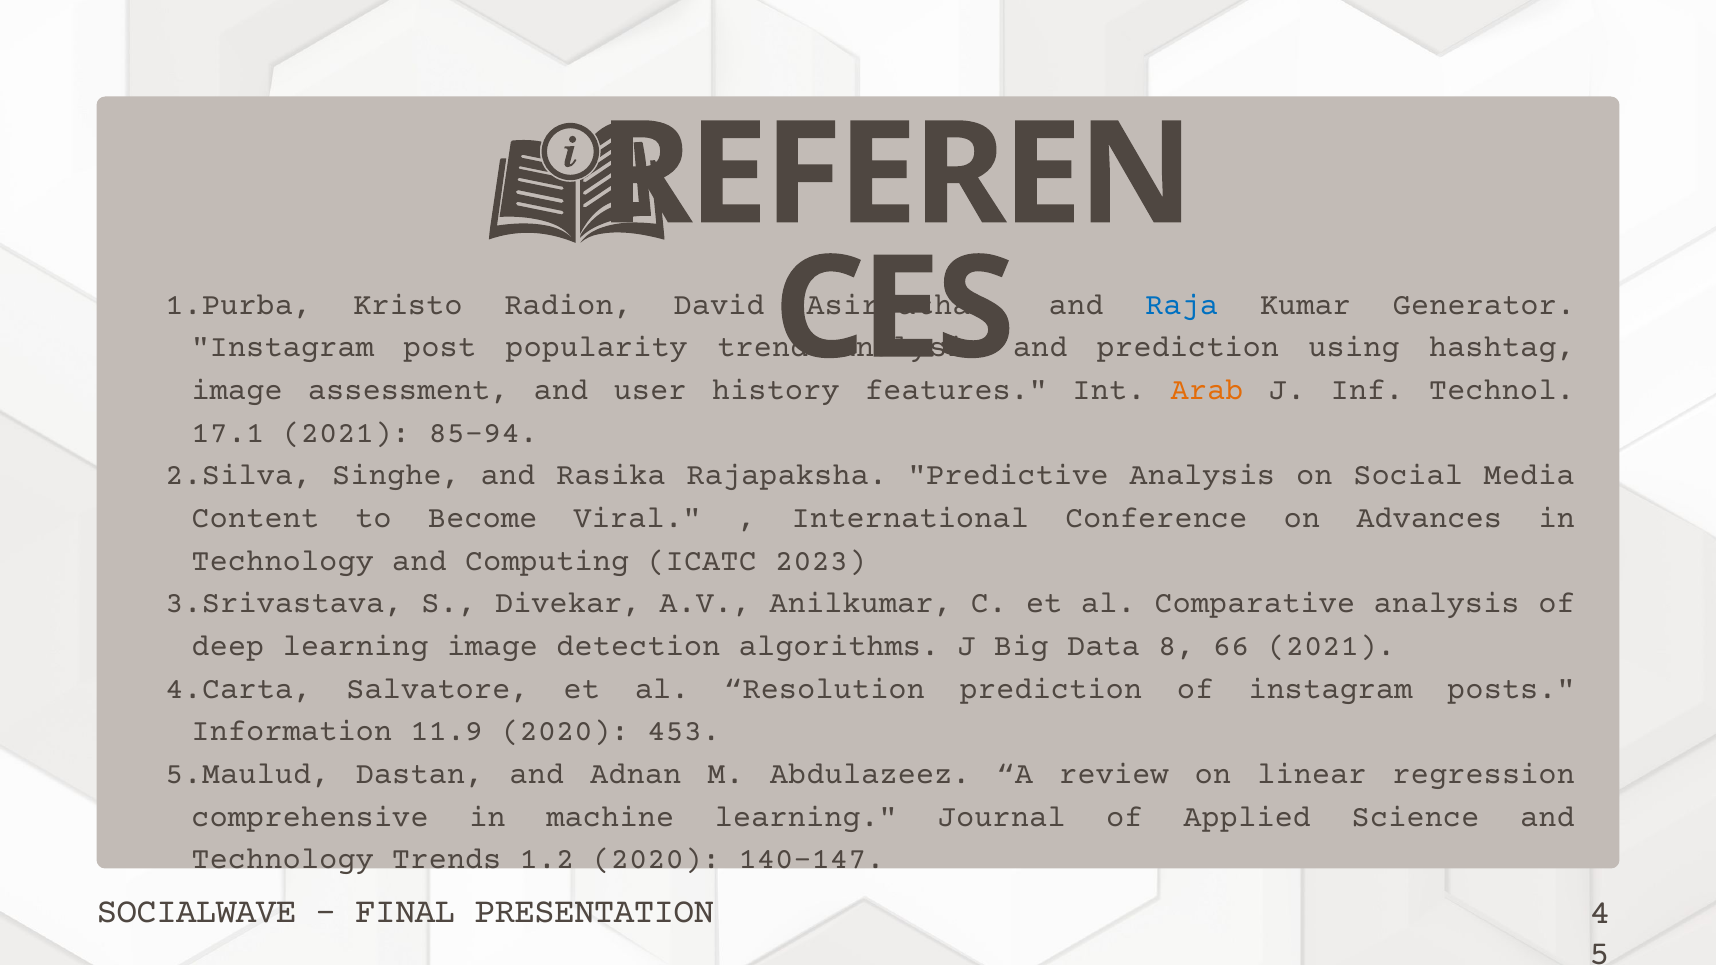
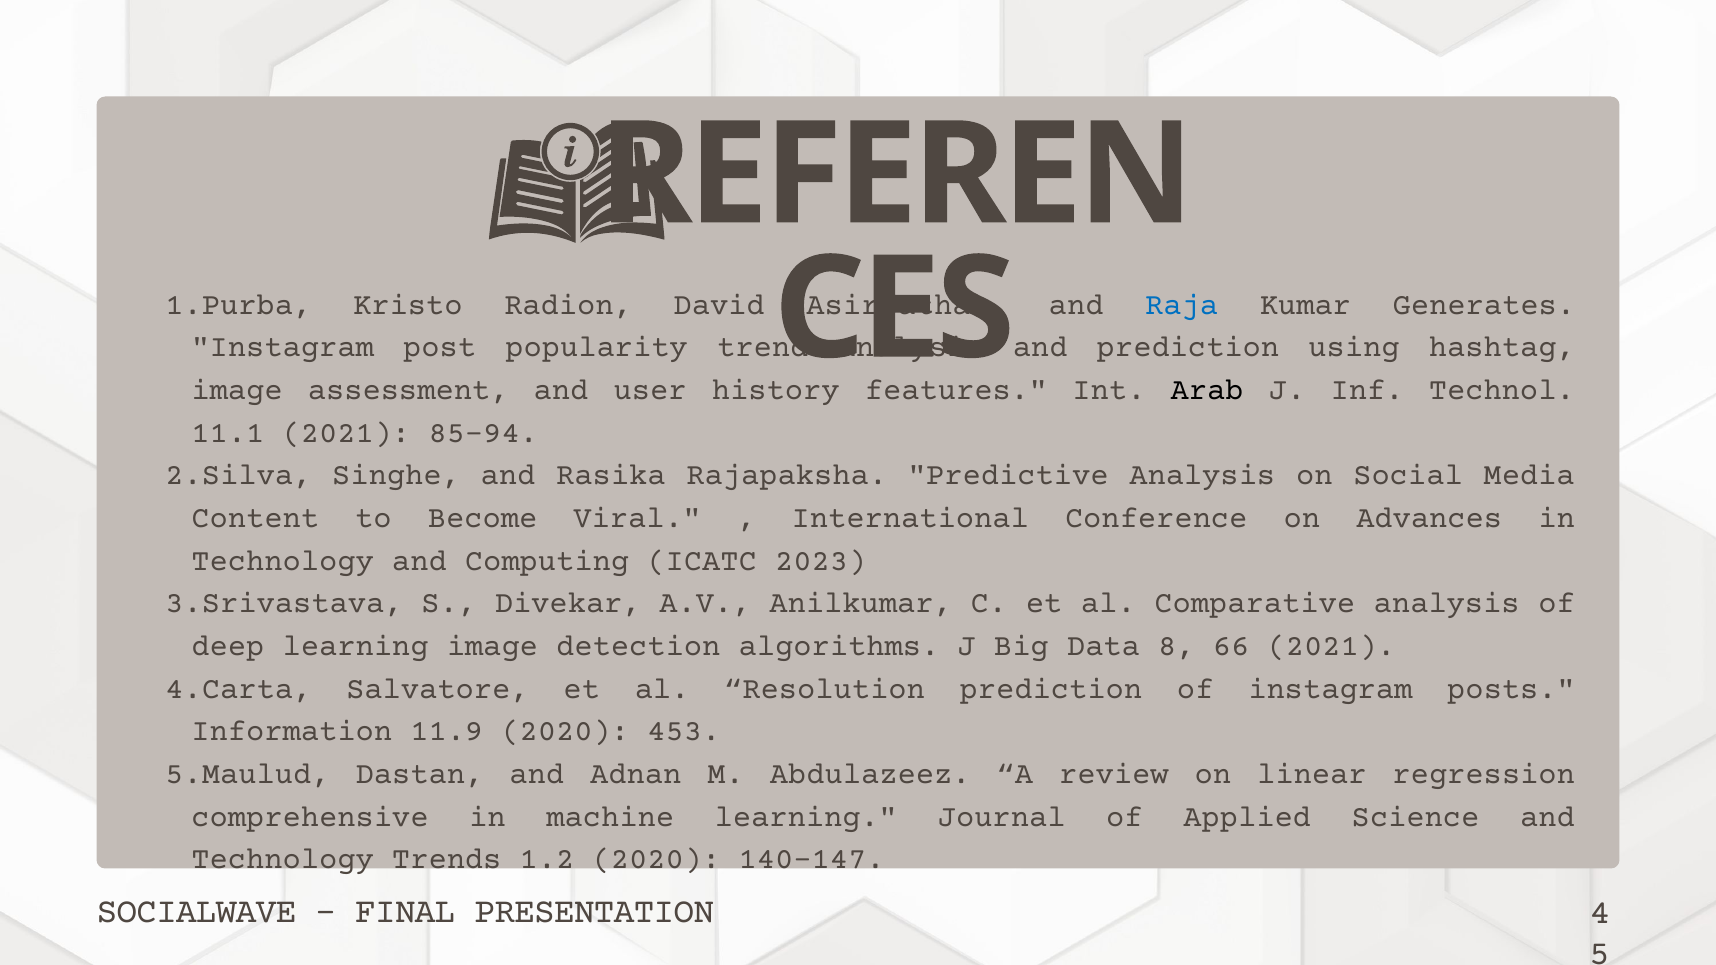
Generator: Generator -> Generates (1484, 304)
Arab colour: orange -> black (1207, 389)
17.1: 17.1 -> 11.1 (228, 432)
